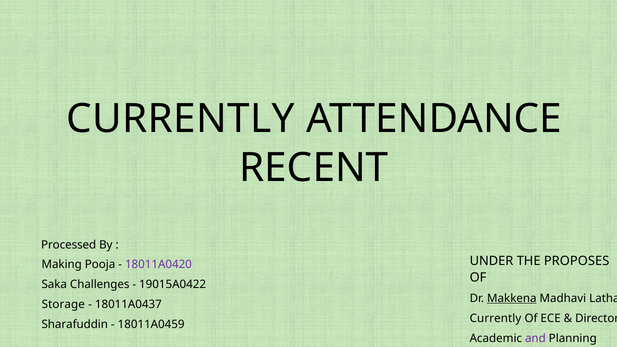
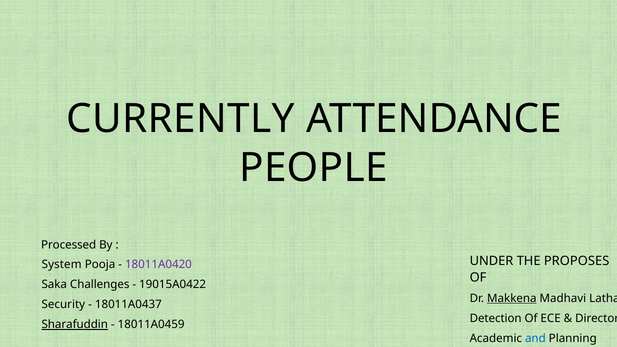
RECENT: RECENT -> PEOPLE (314, 168)
Making: Making -> System (62, 265)
Storage: Storage -> Security (63, 305)
Currently: Currently -> Detection (496, 318)
Sharafuddin underline: none -> present (75, 325)
and colour: purple -> blue (535, 338)
